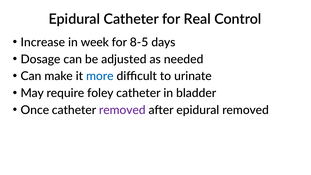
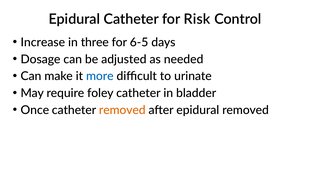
Real: Real -> Risk (197, 19)
week: week -> three (95, 42)
8-5: 8-5 -> 6-5 (139, 42)
removed colour: purple -> orange (122, 110)
